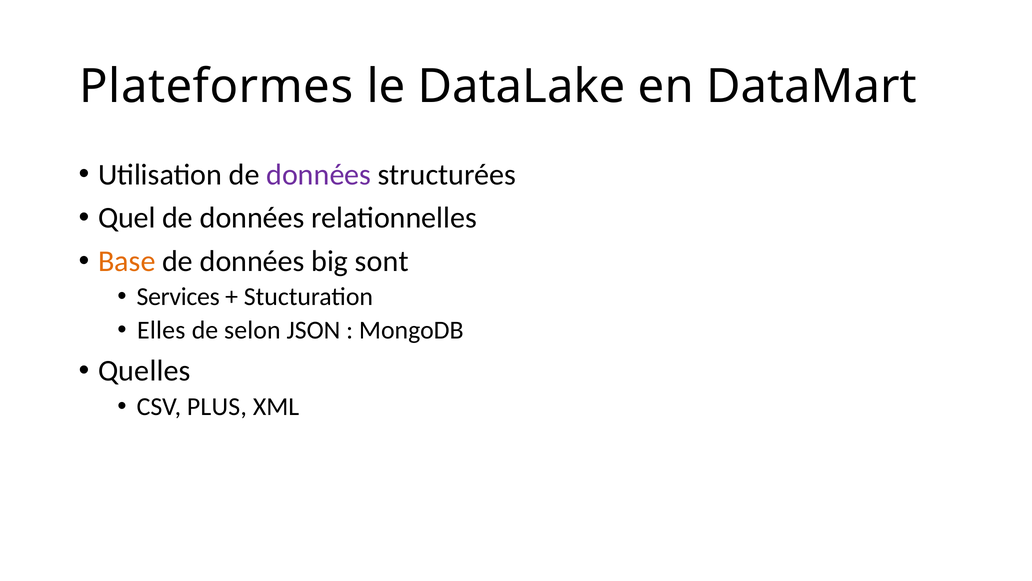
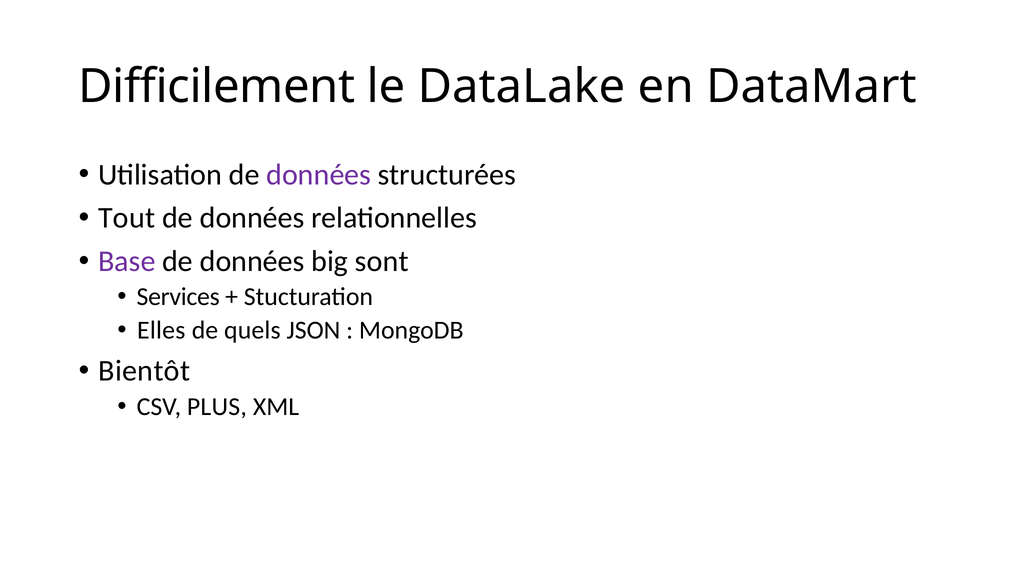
Plateformes: Plateformes -> Difficilement (217, 87)
Quel: Quel -> Tout (127, 218)
Base colour: orange -> purple (127, 261)
selon: selon -> quels (252, 330)
Quelles: Quelles -> Bientôt (144, 371)
